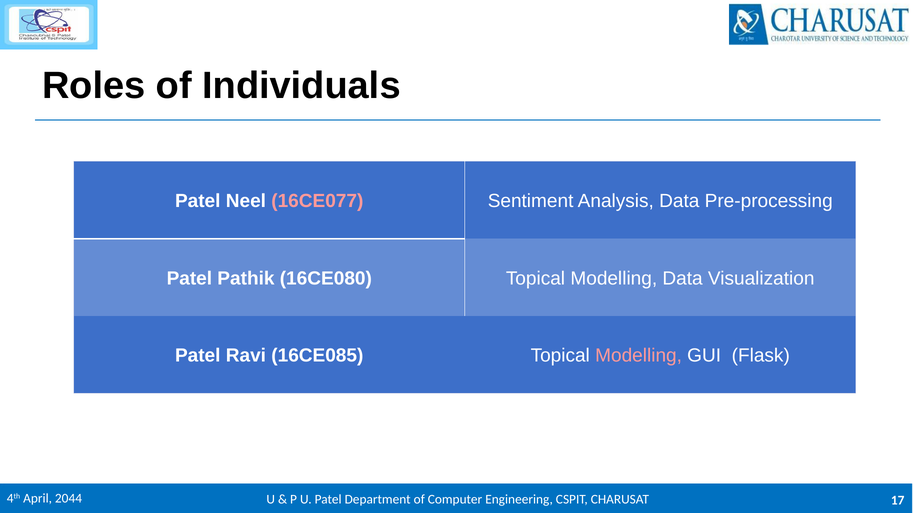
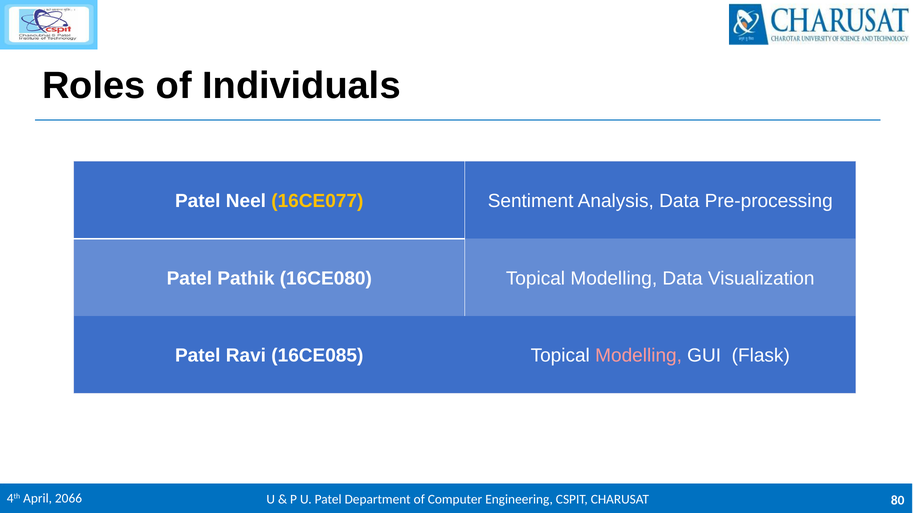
16CE077 colour: pink -> yellow (317, 201)
2044: 2044 -> 2066 (68, 499)
17: 17 -> 80 (898, 501)
